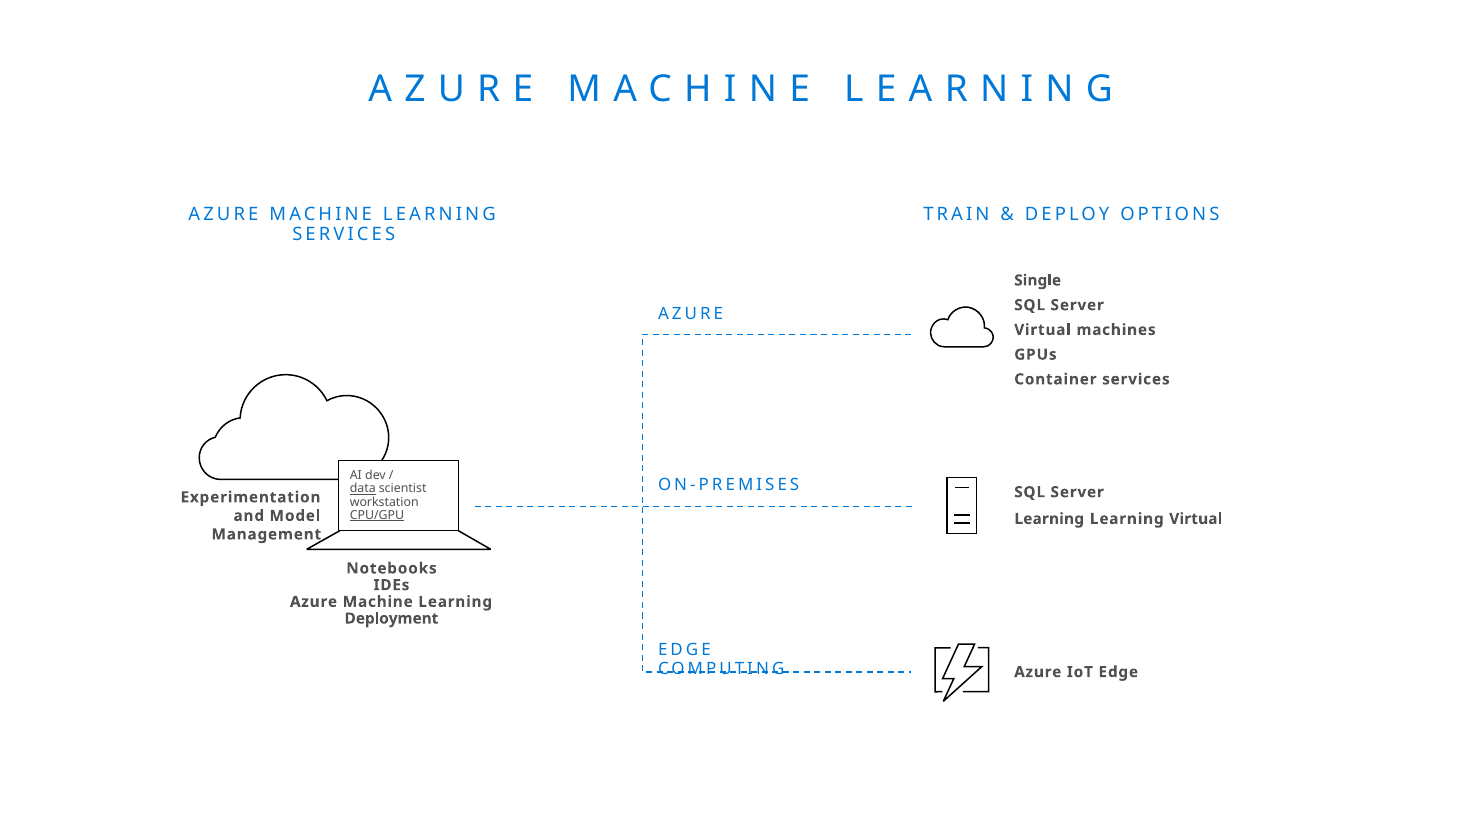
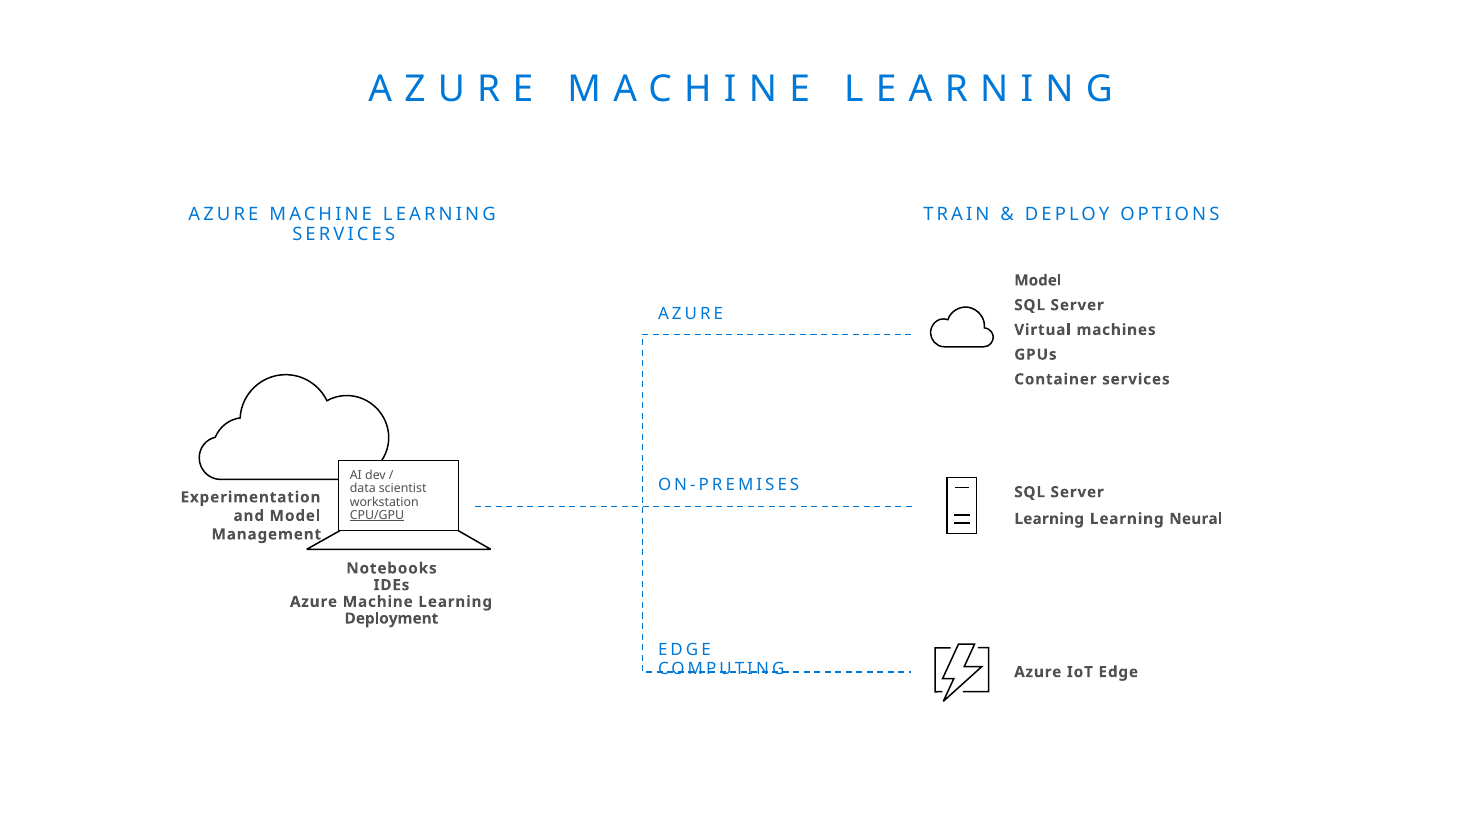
Single: Single -> Model (1038, 280)
data underline: present -> none (363, 488)
Learning Virtual: Virtual -> Neural (1196, 519)
